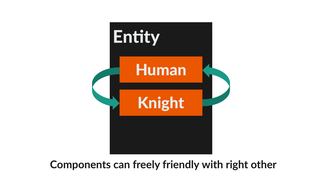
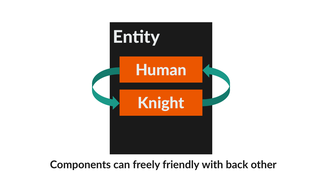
right: right -> back (237, 165)
